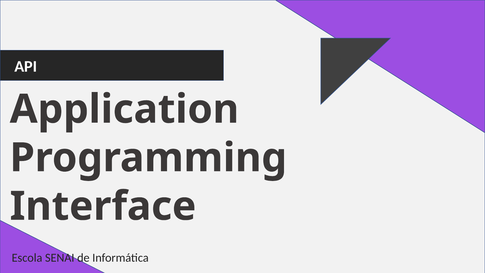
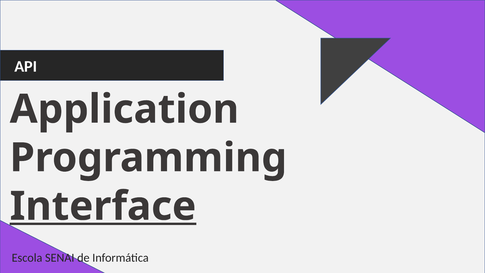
Interface underline: none -> present (103, 206)
